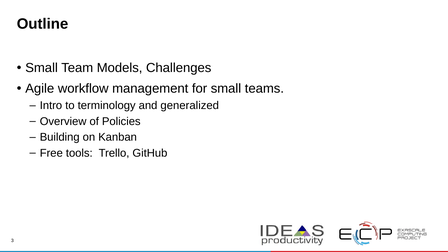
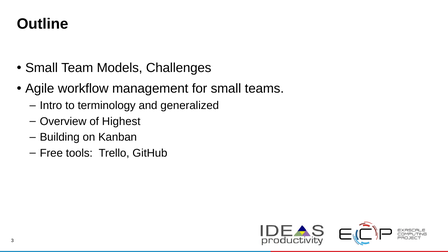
Policies: Policies -> Highest (121, 121)
